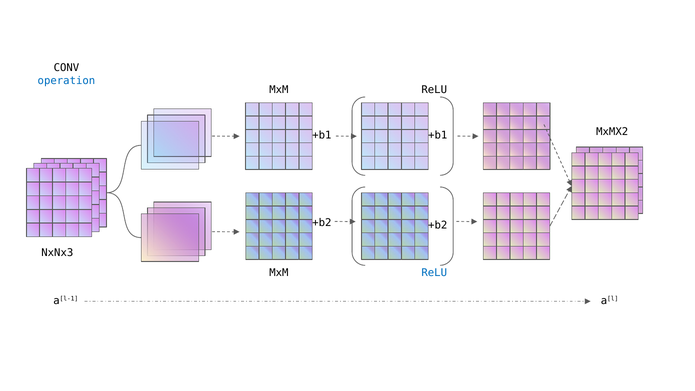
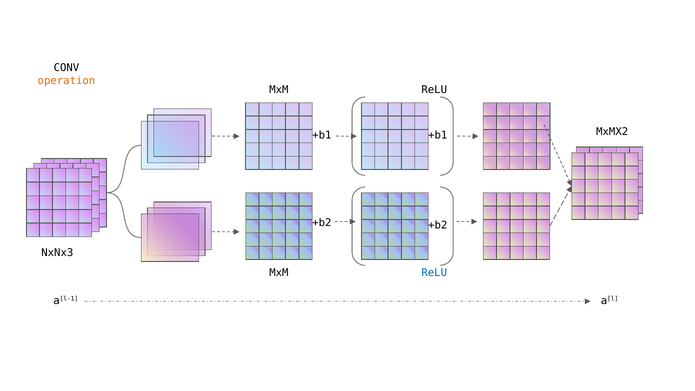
operation colour: blue -> orange (66, 81)
